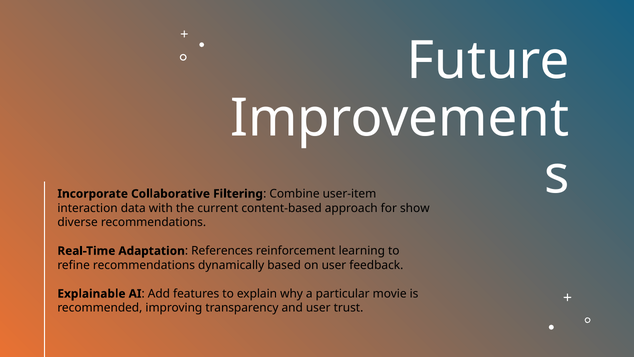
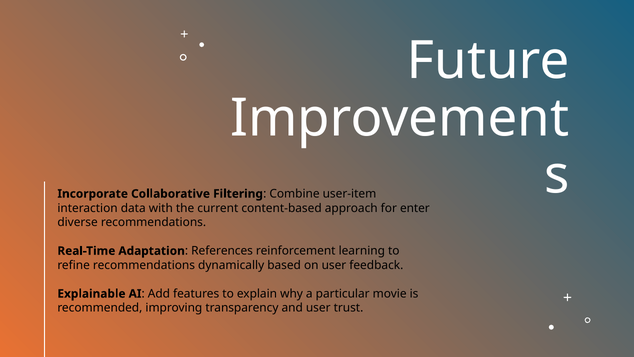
show: show -> enter (415, 208)
